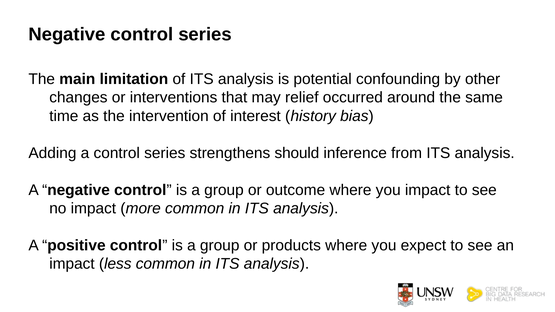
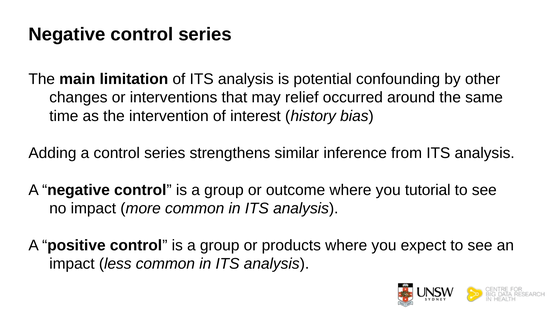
should: should -> similar (297, 153)
you impact: impact -> tutorial (428, 190)
